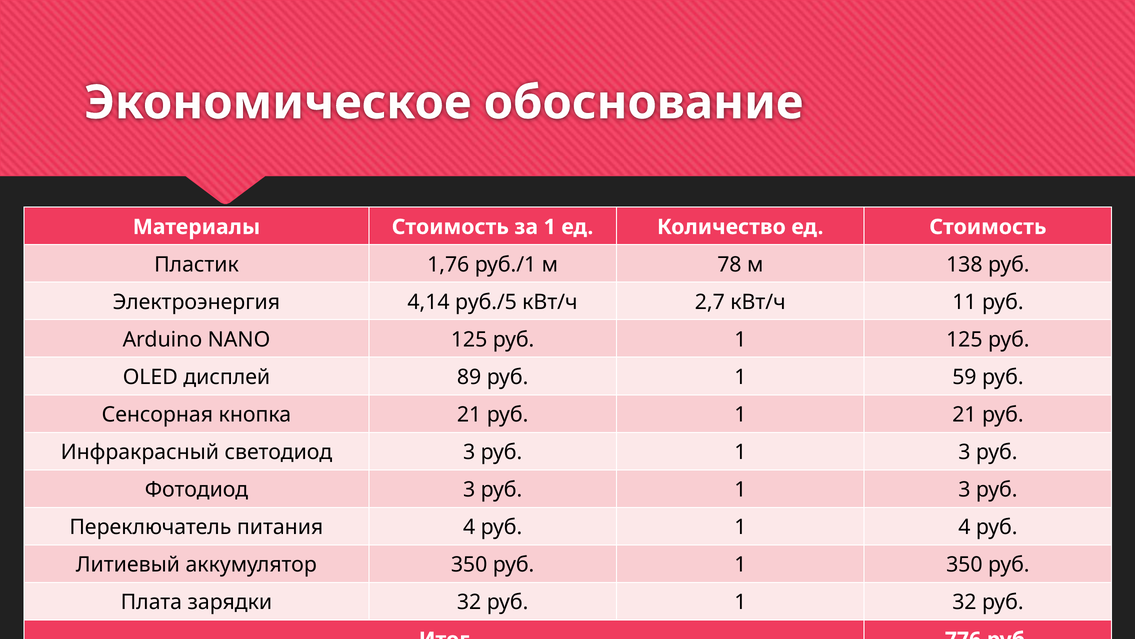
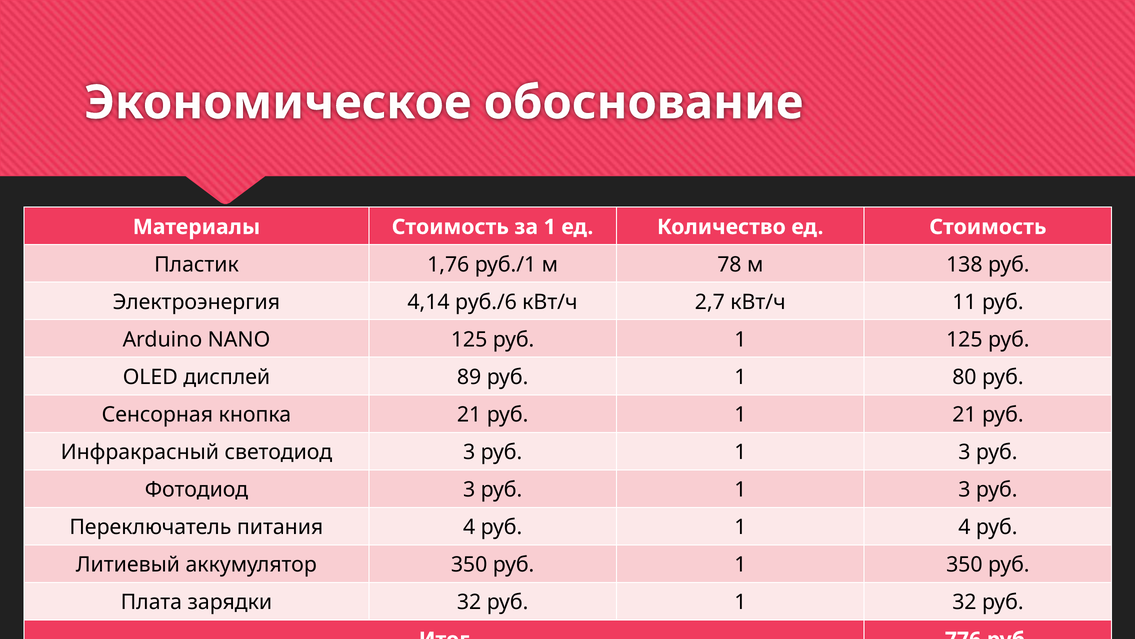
руб./5: руб./5 -> руб./6 (486, 302)
59: 59 -> 80 (964, 377)
